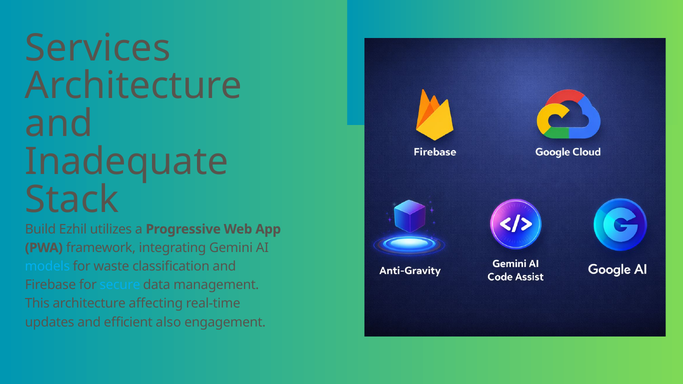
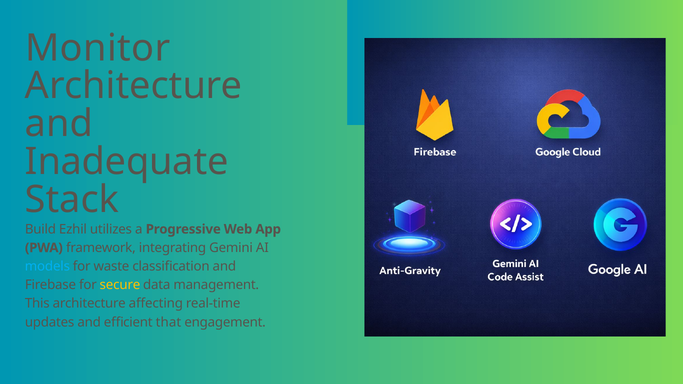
Services: Services -> Monitor (98, 48)
secure colour: light blue -> yellow (120, 285)
also: also -> that (168, 322)
